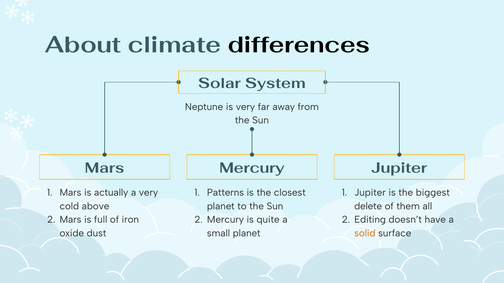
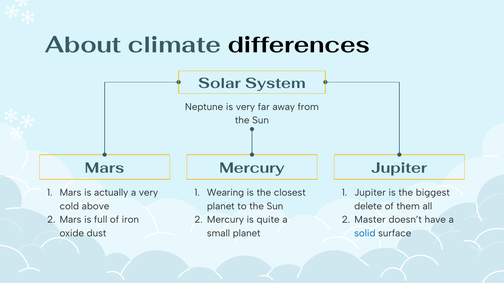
Patterns: Patterns -> Wearing (225, 193)
Editing: Editing -> Master (370, 220)
solid colour: orange -> blue (365, 234)
